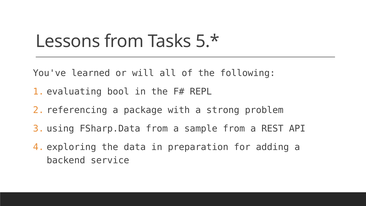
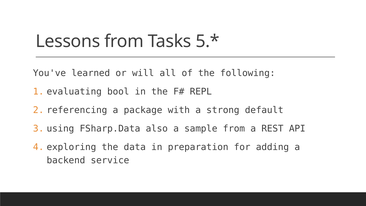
problem: problem -> default (264, 110)
FSharp.Data from: from -> also (157, 129)
